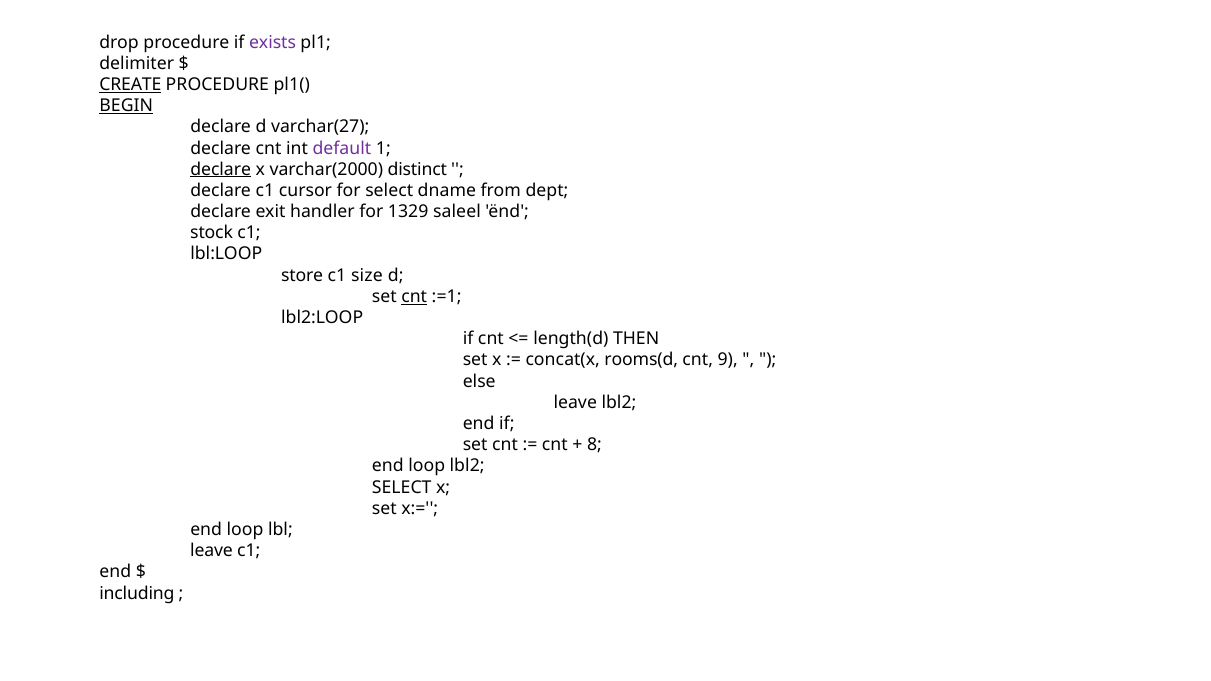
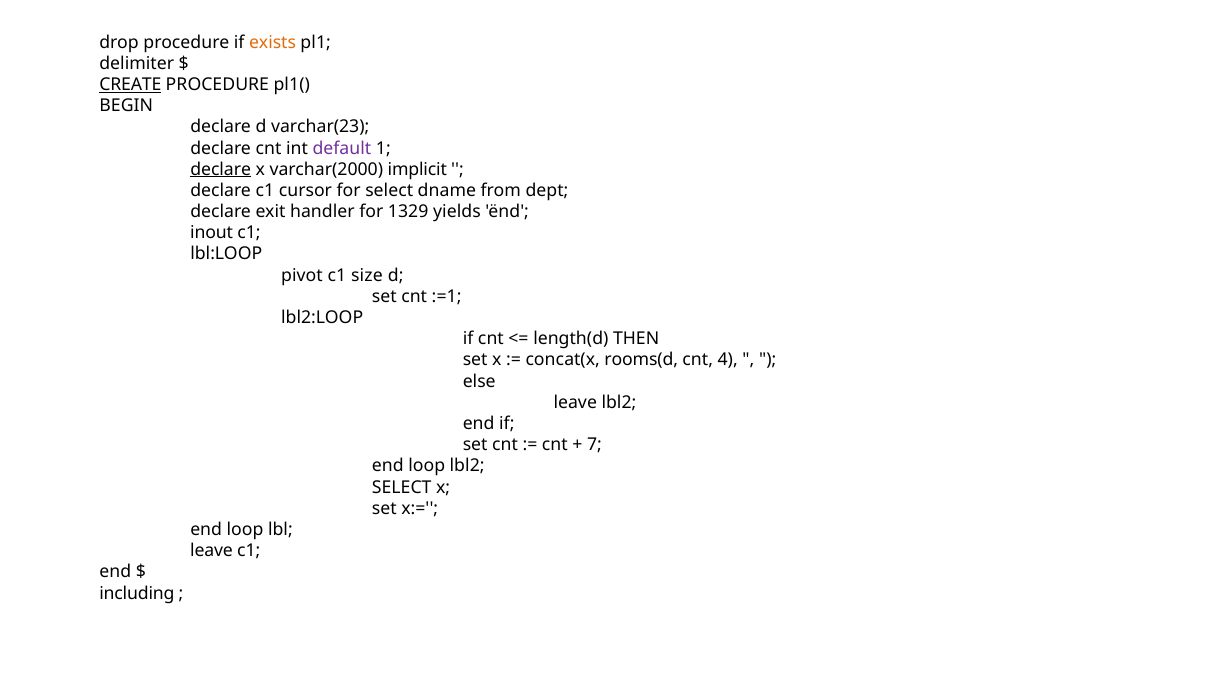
exists colour: purple -> orange (273, 42)
BEGIN underline: present -> none (126, 106)
varchar(27: varchar(27 -> varchar(23 (320, 127)
distinct: distinct -> implicit (417, 169)
saleel: saleel -> yields (457, 212)
stock: stock -> inout (212, 233)
store: store -> pivot (302, 275)
cnt underline: present -> none (414, 297)
9: 9 -> 4 (728, 360)
8: 8 -> 7 (595, 445)
